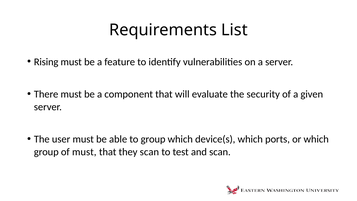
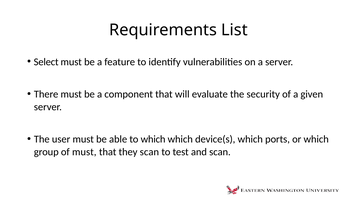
Rising: Rising -> Select (46, 62)
to group: group -> which (153, 139)
